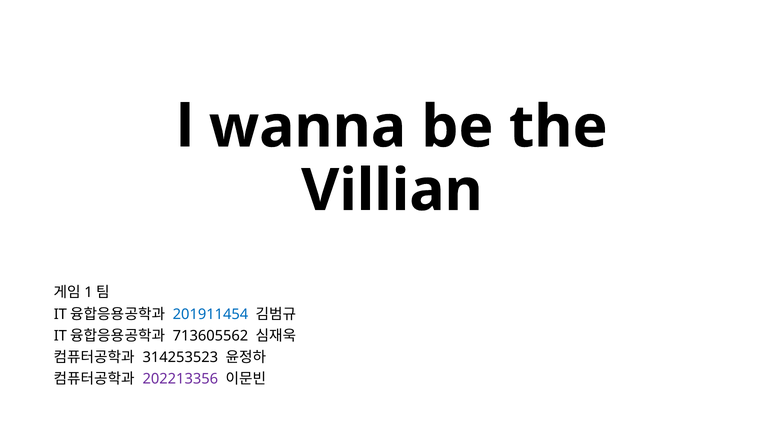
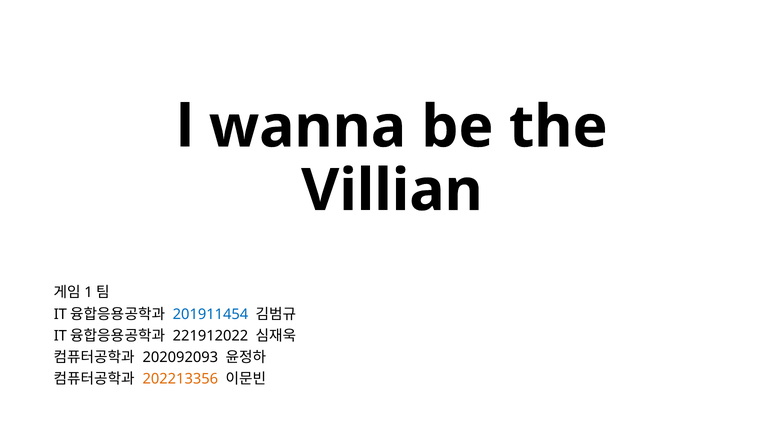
713605562: 713605562 -> 221912022 (210, 336)
314253523: 314253523 -> 202092093 (180, 357)
202213356 colour: purple -> orange (180, 379)
